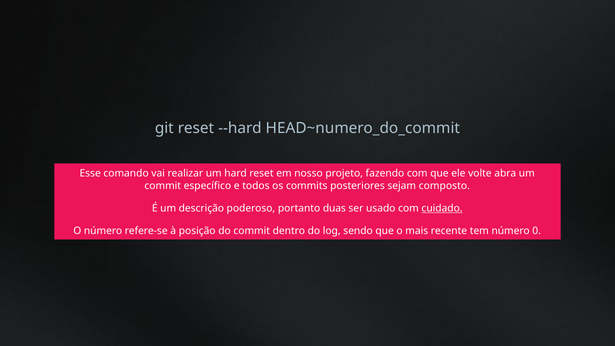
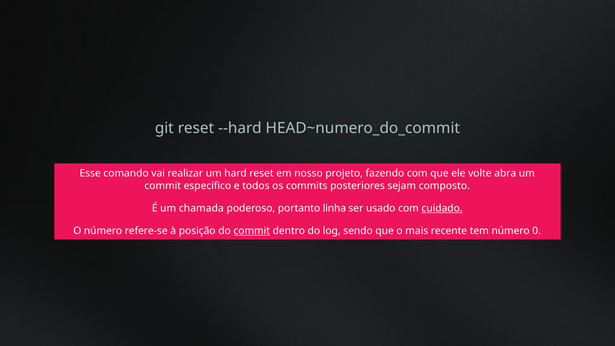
descrição: descrição -> chamada (201, 208)
duas: duas -> linha (334, 208)
commit underline: none -> present (252, 231)
